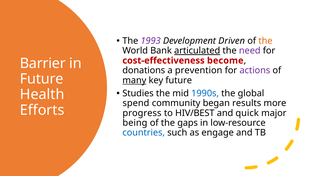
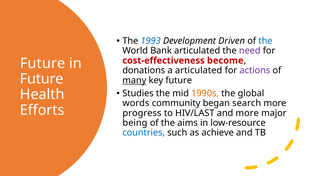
1993 colour: purple -> blue (151, 41)
the colour: orange -> blue (265, 41)
articulated underline: present -> none (197, 51)
Barrier: Barrier -> Future (43, 64)
a prevention: prevention -> articulated (199, 70)
1990s colour: blue -> orange (205, 93)
spend: spend -> words (136, 103)
results: results -> search (247, 103)
HIV/BEST: HIV/BEST -> HIV/LAST (195, 113)
and quick: quick -> more (247, 113)
gaps: gaps -> aims (188, 123)
engage: engage -> achieve (218, 133)
